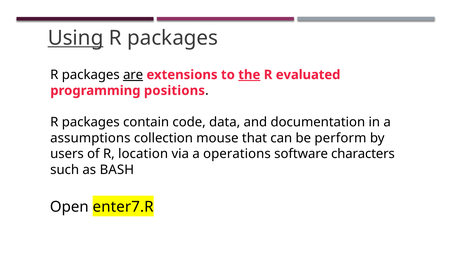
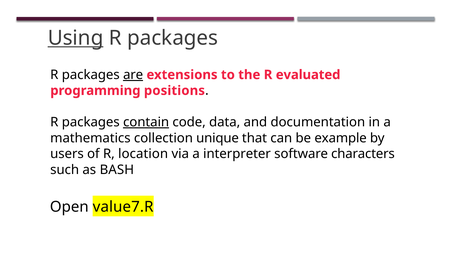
the underline: present -> none (249, 75)
contain underline: none -> present (146, 122)
assumptions: assumptions -> mathematics (90, 138)
mouse: mouse -> unique (218, 138)
perform: perform -> example (341, 138)
operations: operations -> interpreter (237, 154)
enter7.R: enter7.R -> value7.R (123, 207)
